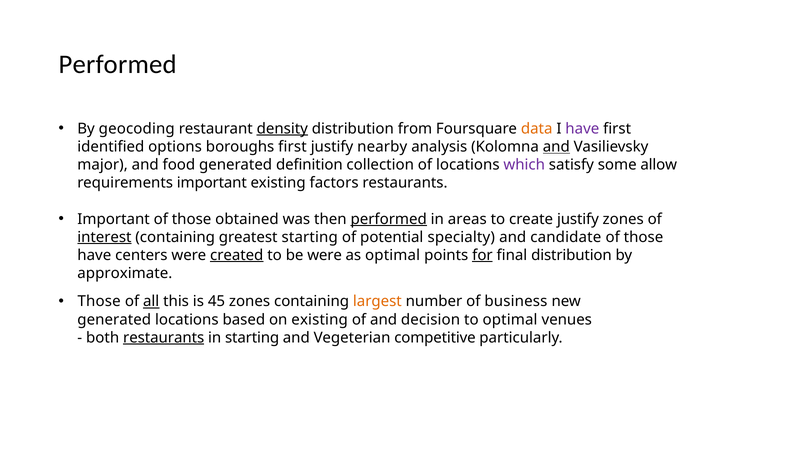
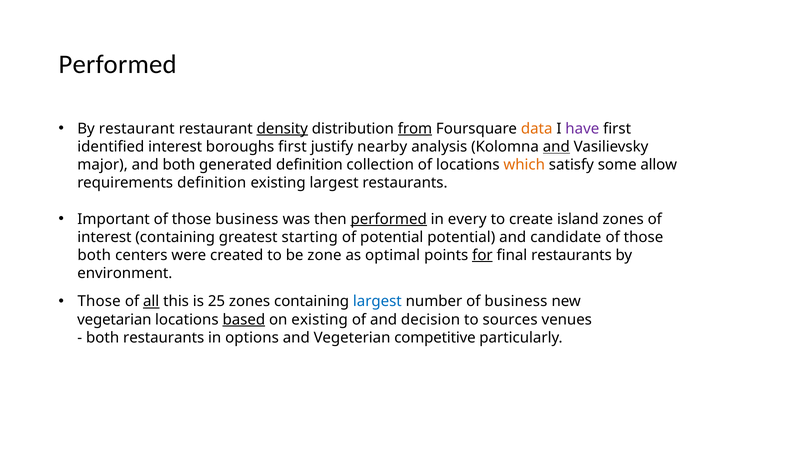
By geocoding: geocoding -> restaurant (137, 129)
from underline: none -> present (415, 129)
identified options: options -> interest (175, 147)
and food: food -> both (179, 165)
which colour: purple -> orange (524, 165)
requirements important: important -> definition (212, 183)
existing factors: factors -> largest (334, 183)
those obtained: obtained -> business (247, 219)
areas: areas -> every (467, 219)
create justify: justify -> island (578, 219)
interest underline: present -> none (104, 237)
potential specialty: specialty -> potential (461, 237)
have: have -> both (94, 255)
created underline: present -> none (237, 255)
be were: were -> zone (324, 255)
final distribution: distribution -> restaurants (571, 255)
approximate: approximate -> environment (125, 273)
45: 45 -> 25 (216, 301)
largest colour: orange -> blue (377, 301)
generated: generated -> vegetarian (114, 319)
based underline: none -> present (244, 319)
to optimal: optimal -> sources (510, 319)
restaurants underline: present -> none (164, 337)
in starting: starting -> options (252, 337)
